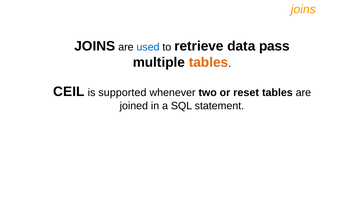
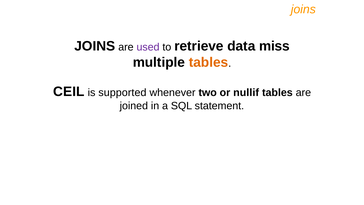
used colour: blue -> purple (148, 47)
pass: pass -> miss (274, 46)
reset: reset -> nullif (246, 92)
